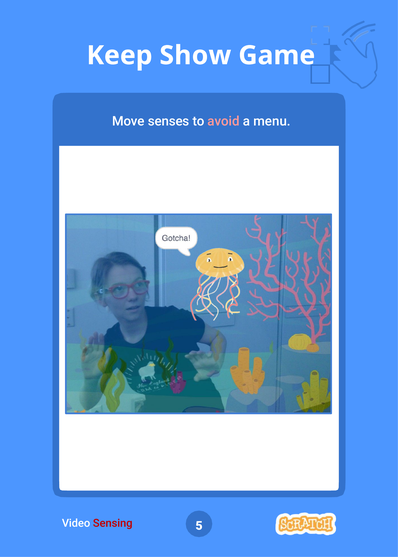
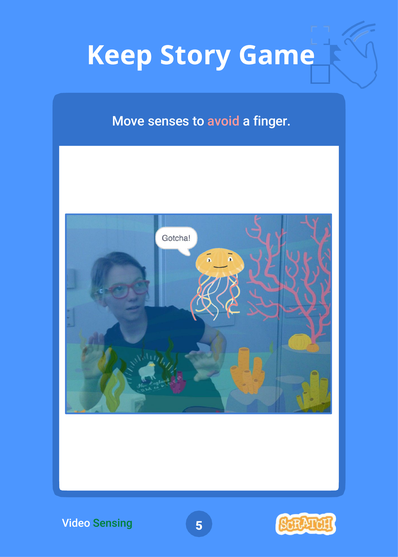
Show: Show -> Story (195, 55)
menu: menu -> finger (272, 121)
Sensing colour: red -> green (113, 523)
